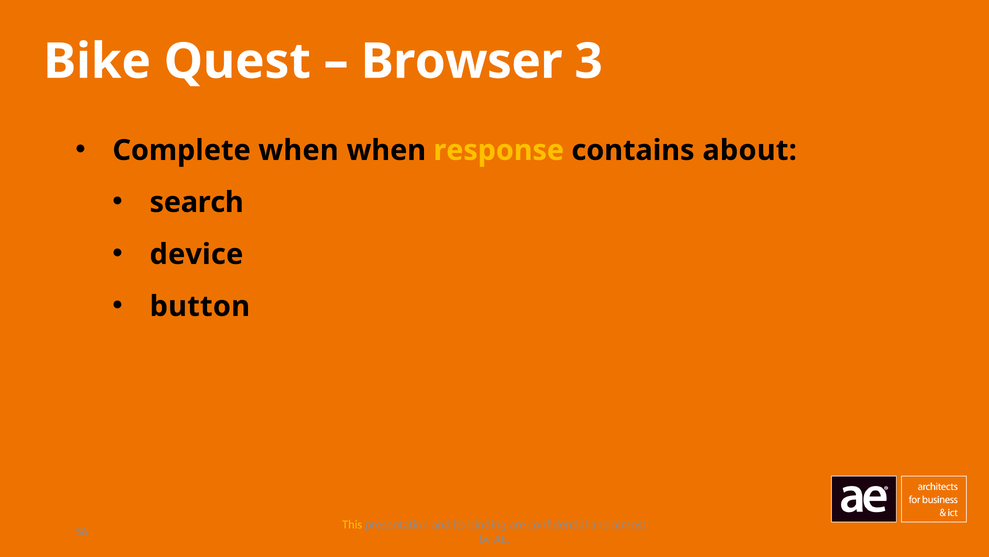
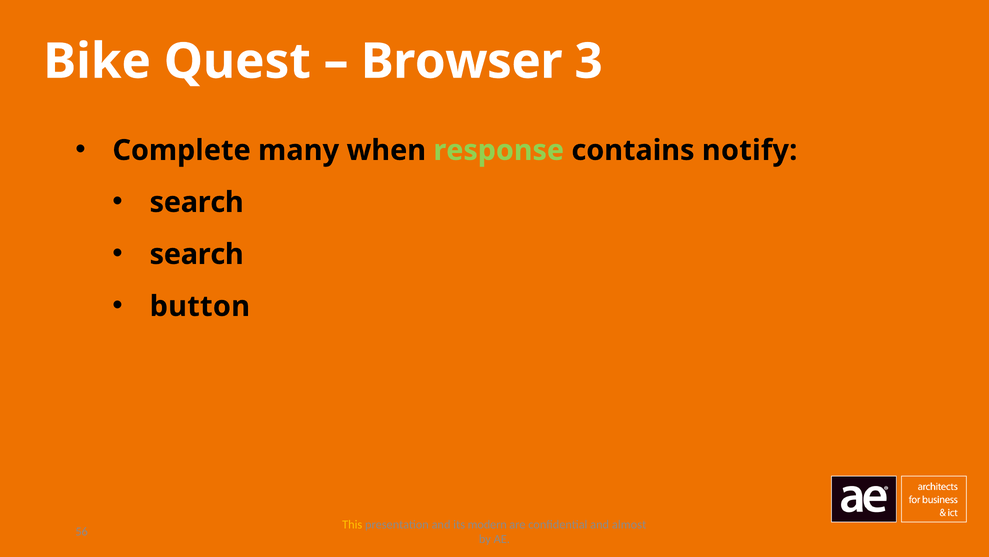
Complete when: when -> many (299, 150)
response colour: yellow -> light green (499, 150)
about: about -> notify (750, 150)
device: device -> search (197, 254)
binding: binding -> modern (487, 524)
